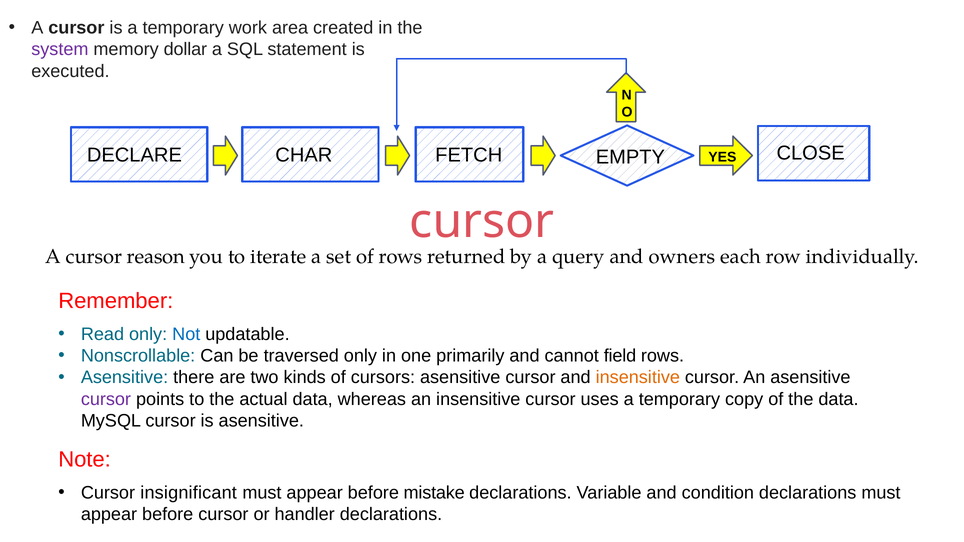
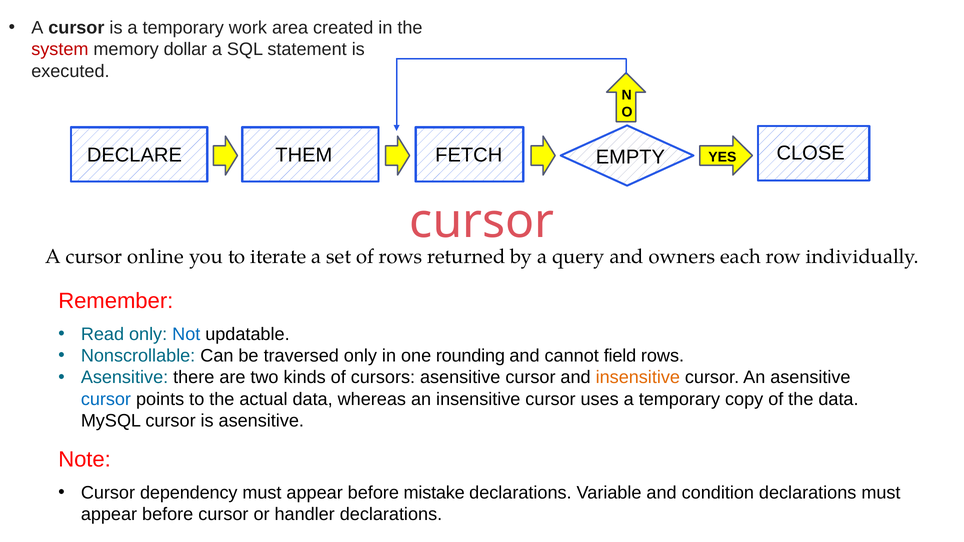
system colour: purple -> red (60, 49)
CHAR: CHAR -> THEM (304, 155)
reason: reason -> online (156, 257)
primarily: primarily -> rounding (470, 356)
cursor colour: purple -> blue (106, 399)
insignificant: insignificant -> dependency (189, 493)
